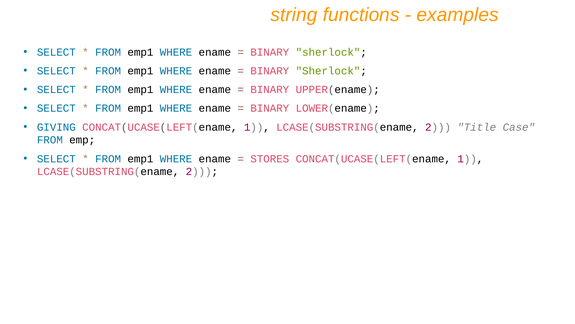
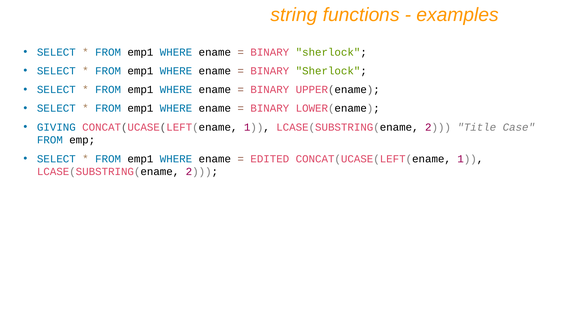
STORES: STORES -> EDITED (270, 158)
